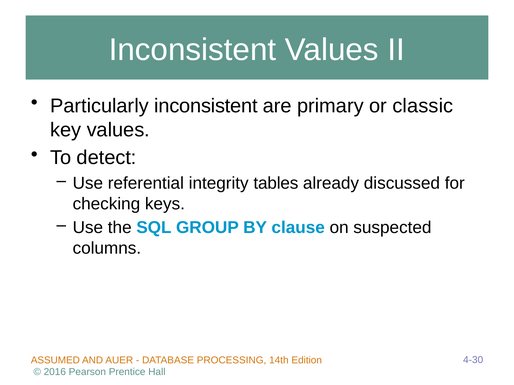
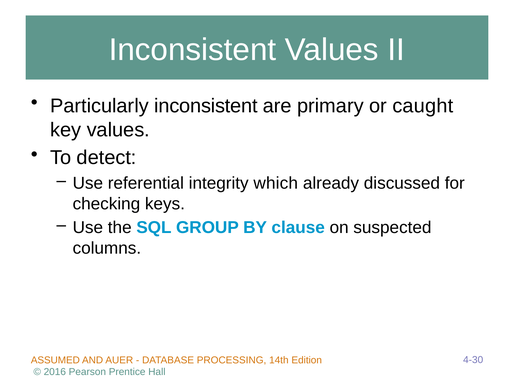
classic: classic -> caught (423, 106)
tables: tables -> which (276, 183)
